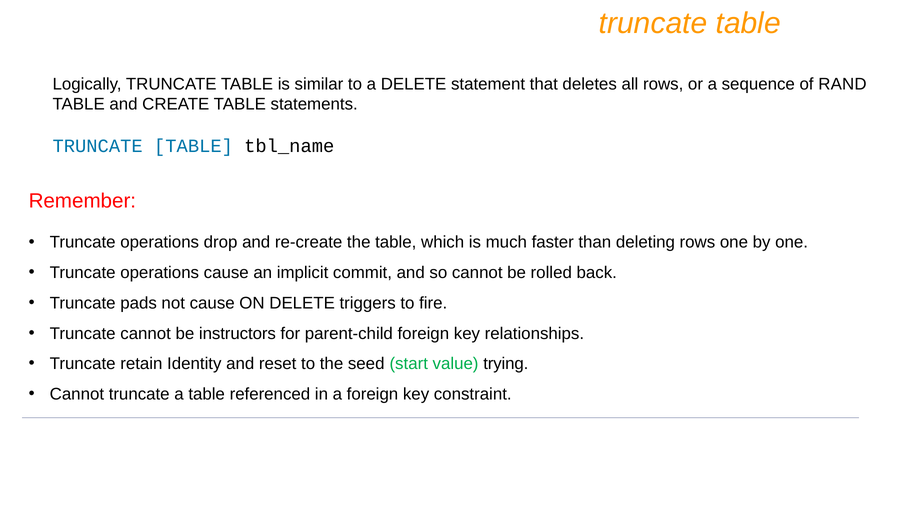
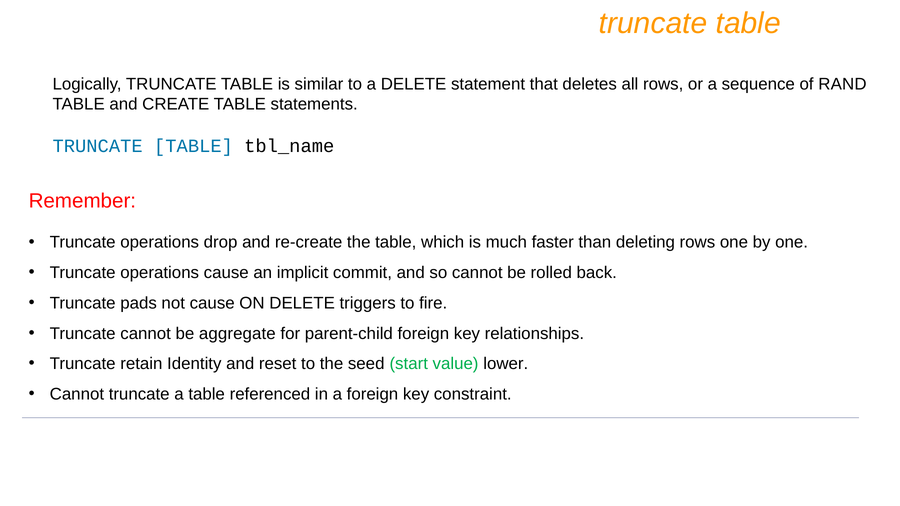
instructors: instructors -> aggregate (237, 334)
trying: trying -> lower (506, 364)
